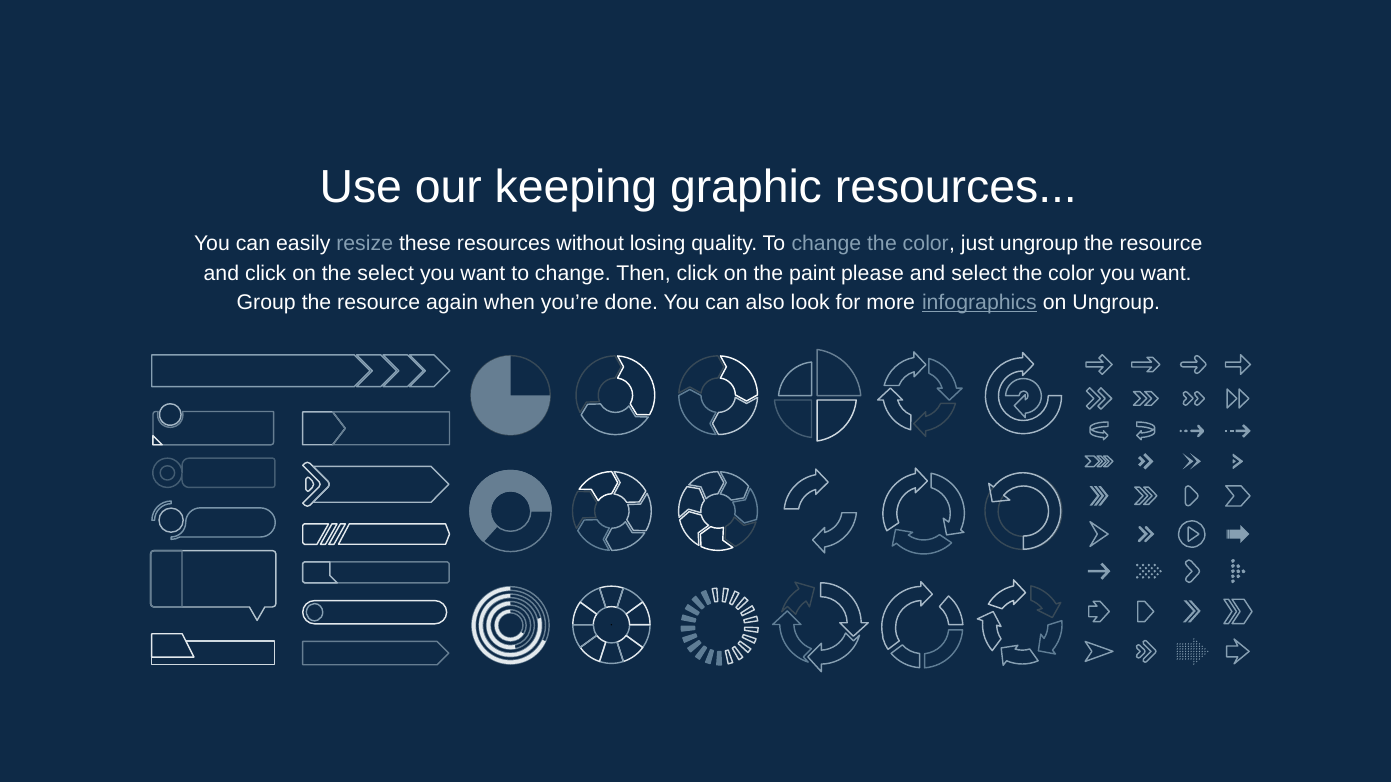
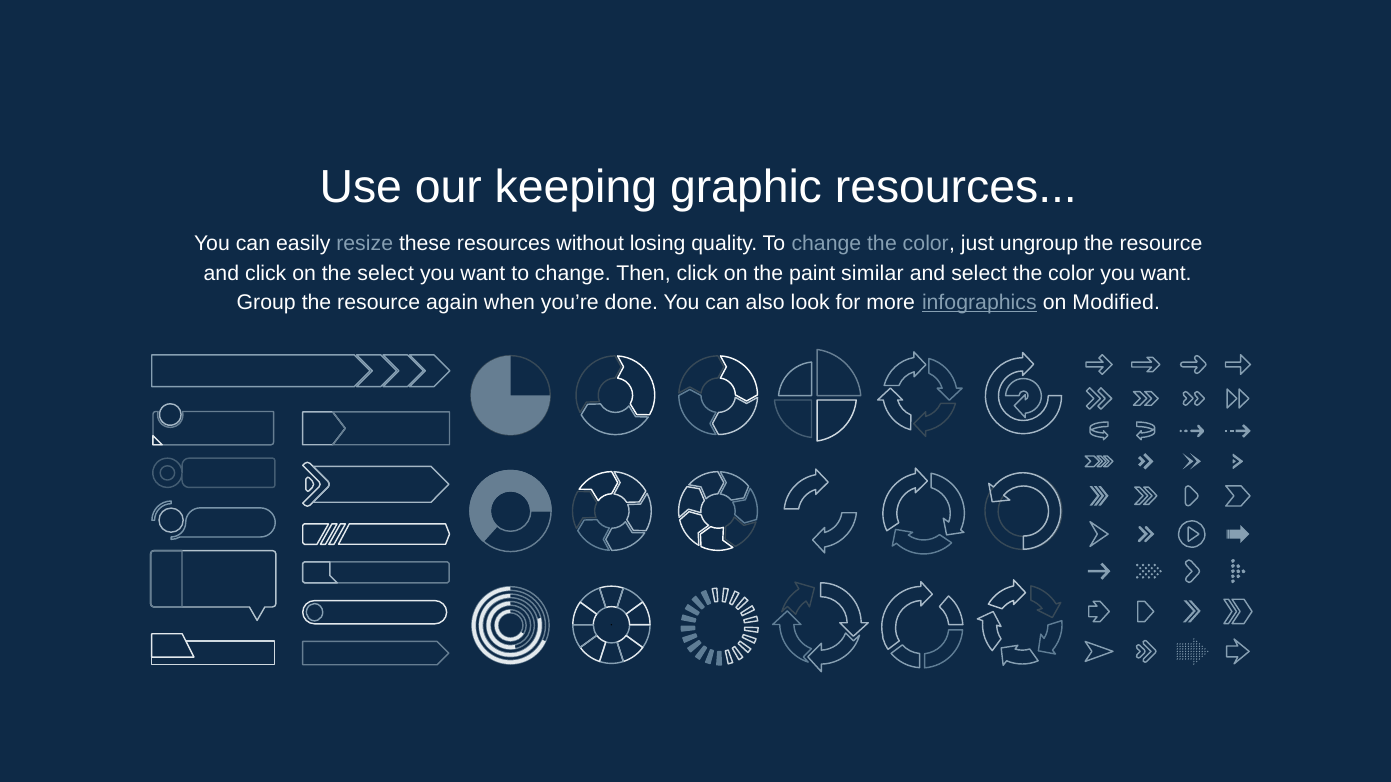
please: please -> similar (872, 273)
on Ungroup: Ungroup -> Modified (1116, 303)
